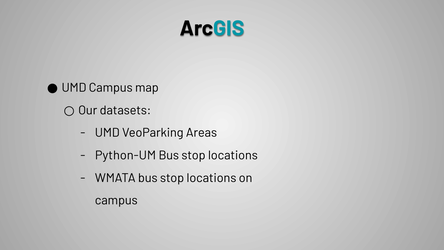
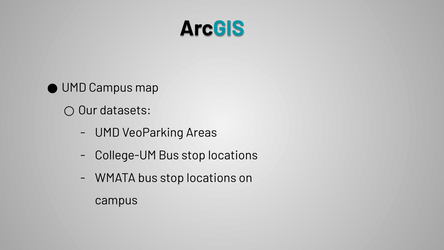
Python-UM: Python-UM -> College-UM (126, 155)
